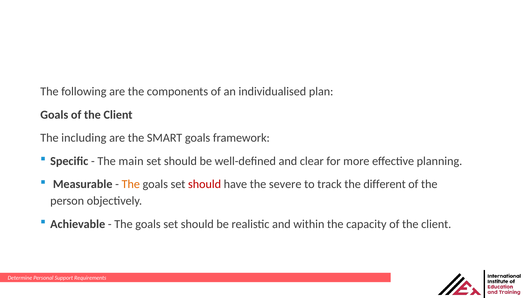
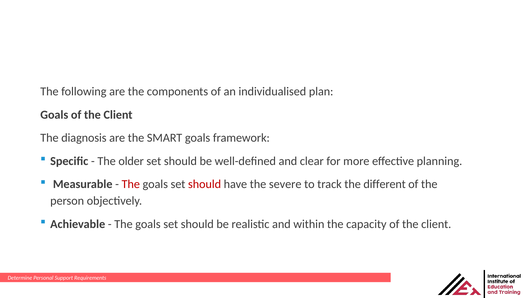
including: including -> diagnosis (84, 138)
main: main -> older (131, 161)
The colour: orange -> red (131, 184)
